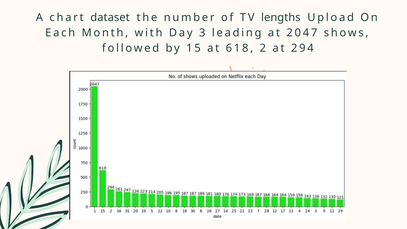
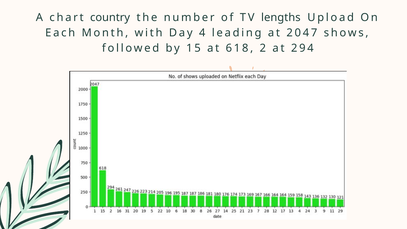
dataset: dataset -> country (110, 17)
3: 3 -> 4 (202, 33)
